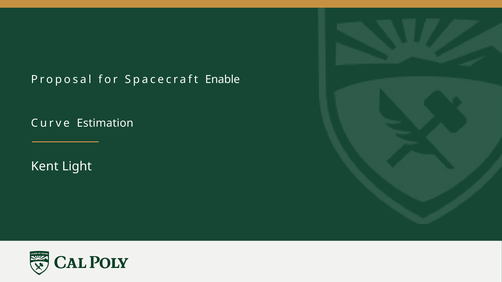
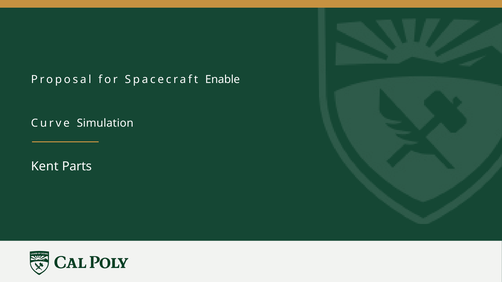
Estimation: Estimation -> Simulation (105, 123)
Light: Light -> Parts (77, 166)
